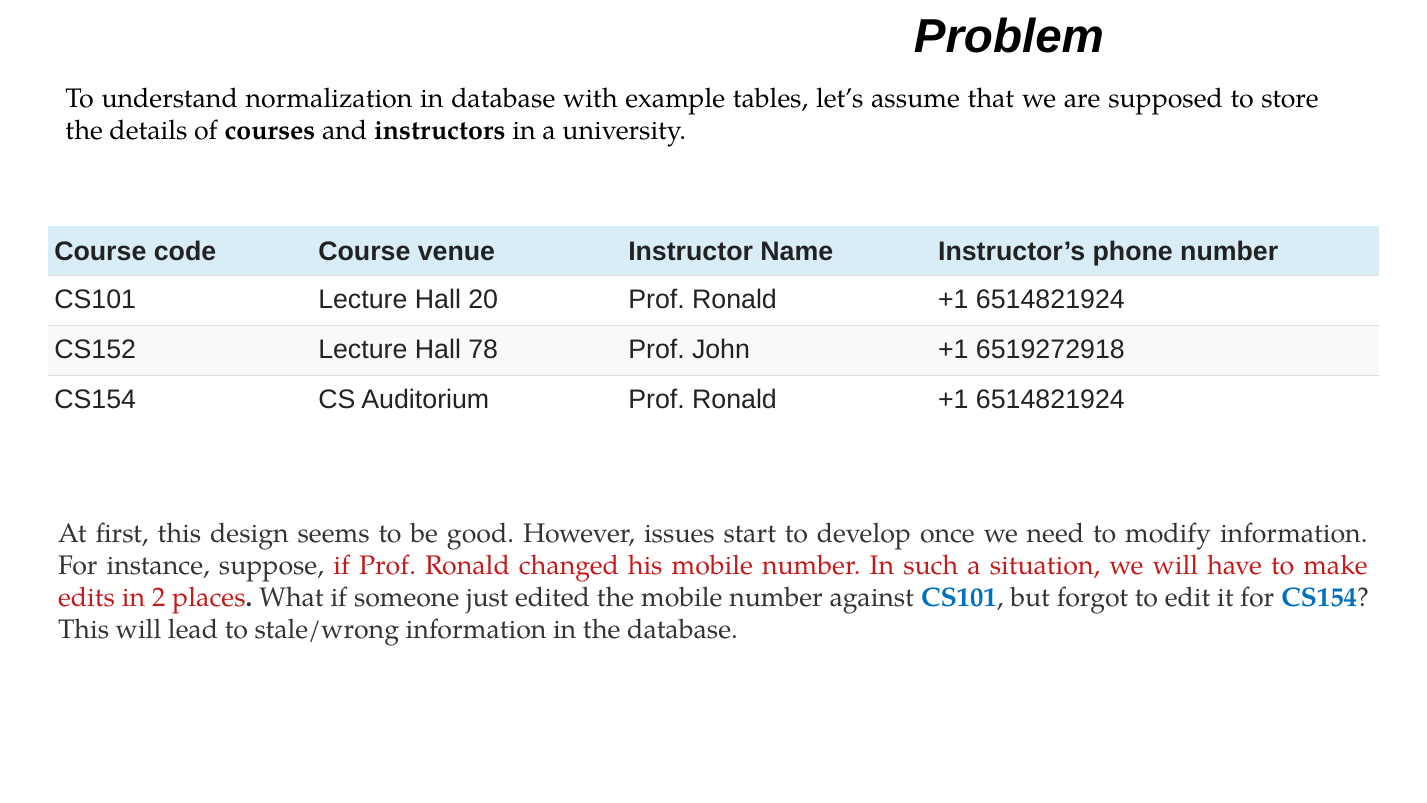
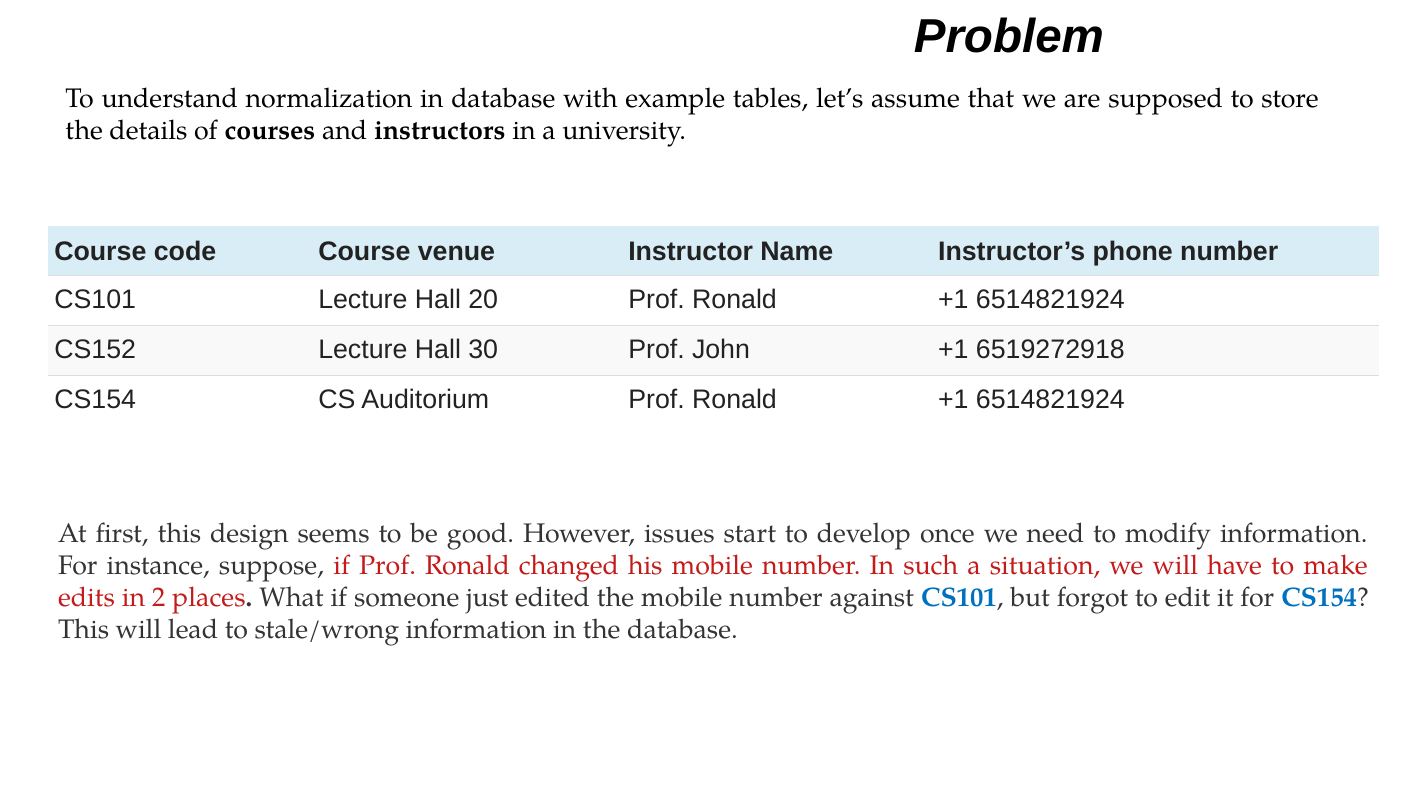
78: 78 -> 30 (483, 350)
